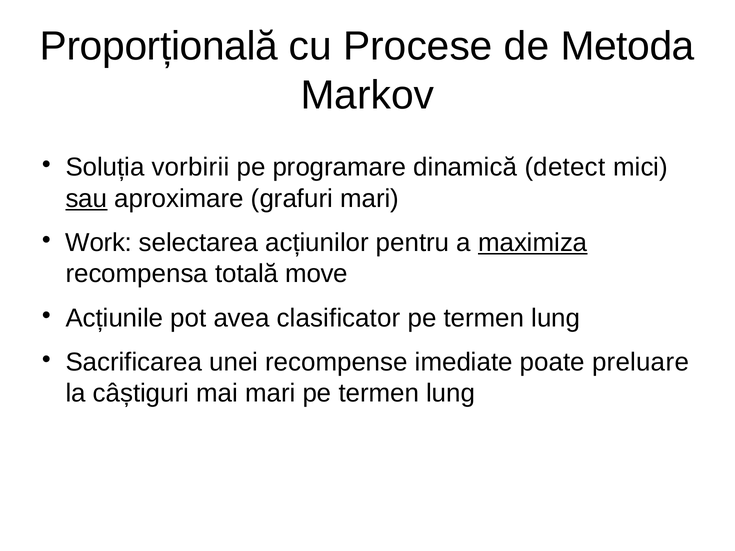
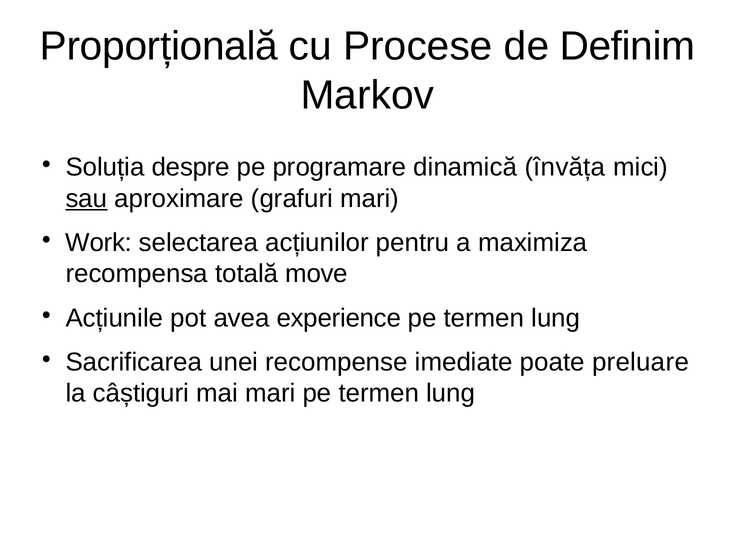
Metoda: Metoda -> Definim (627, 46)
vorbirii: vorbirii -> despre (191, 167)
detect: detect -> învăța (565, 167)
maximiza underline: present -> none (533, 243)
clasificator: clasificator -> experience (339, 318)
